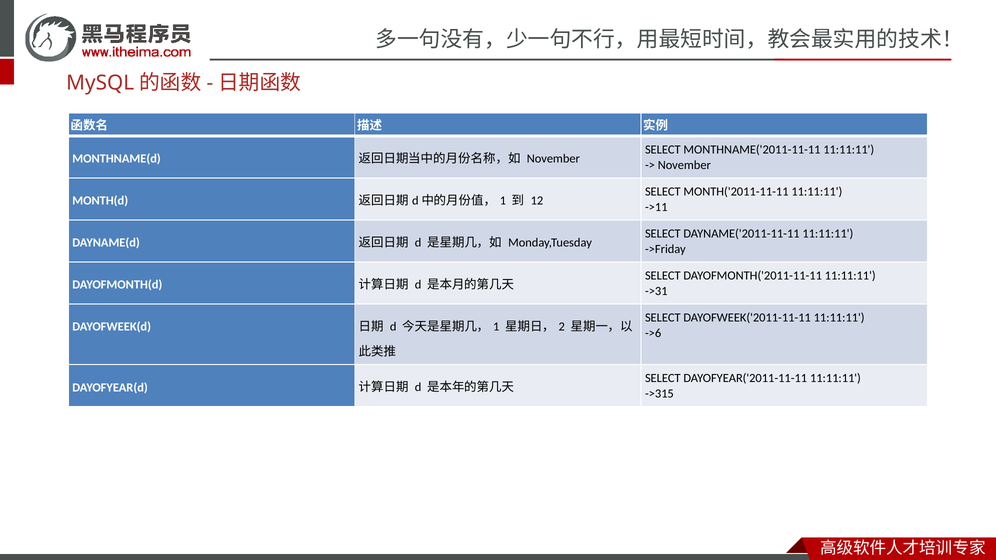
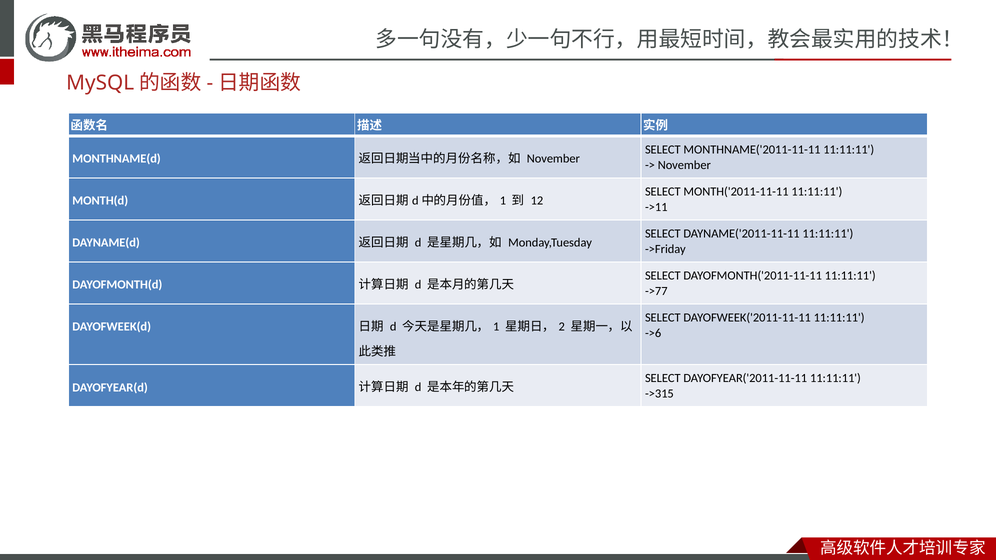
->31: ->31 -> ->77 (656, 291)
